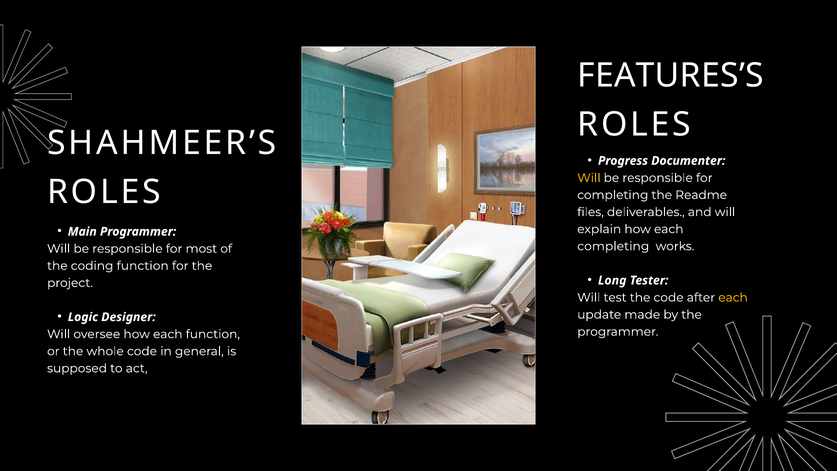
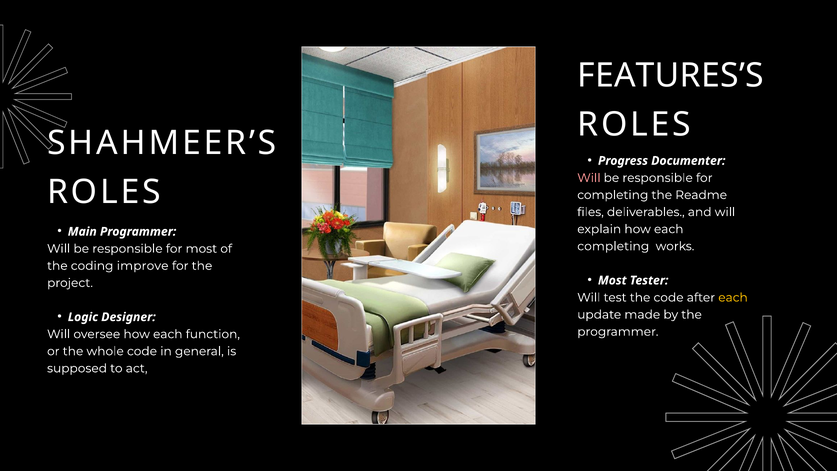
Will colour: yellow -> pink (589, 178)
coding function: function -> improve (143, 266)
Long: Long -> Most (612, 280)
